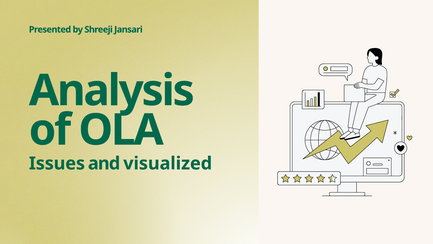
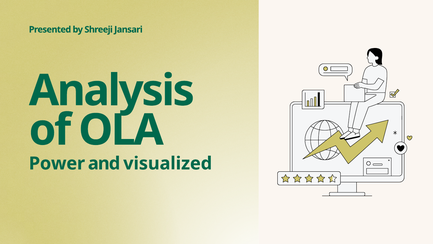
Issues: Issues -> Power (57, 163)
